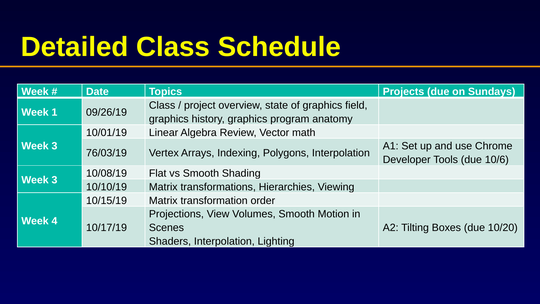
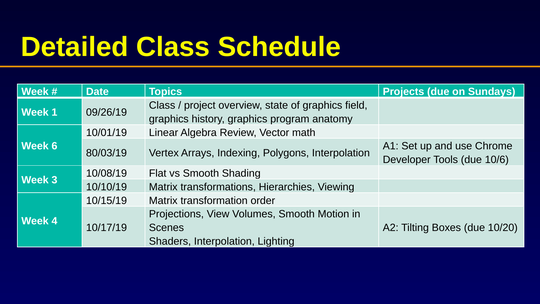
3: 3 -> 6 (55, 146)
76/03/19: 76/03/19 -> 80/03/19 (106, 153)
